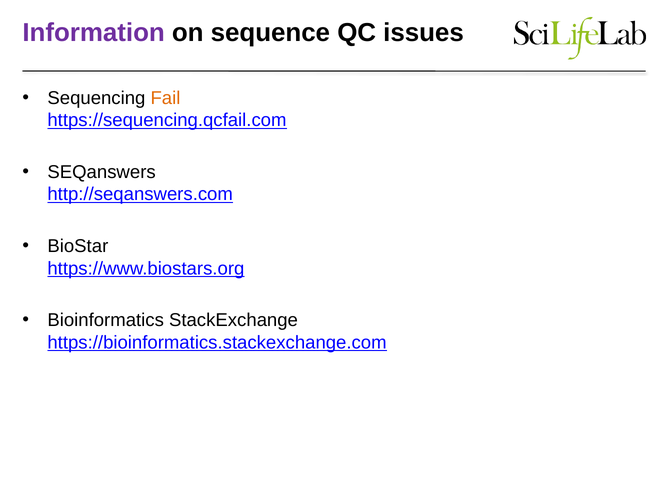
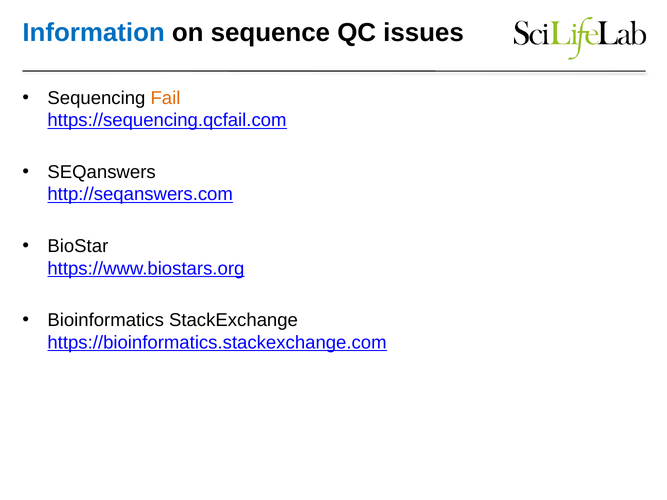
Information colour: purple -> blue (94, 33)
